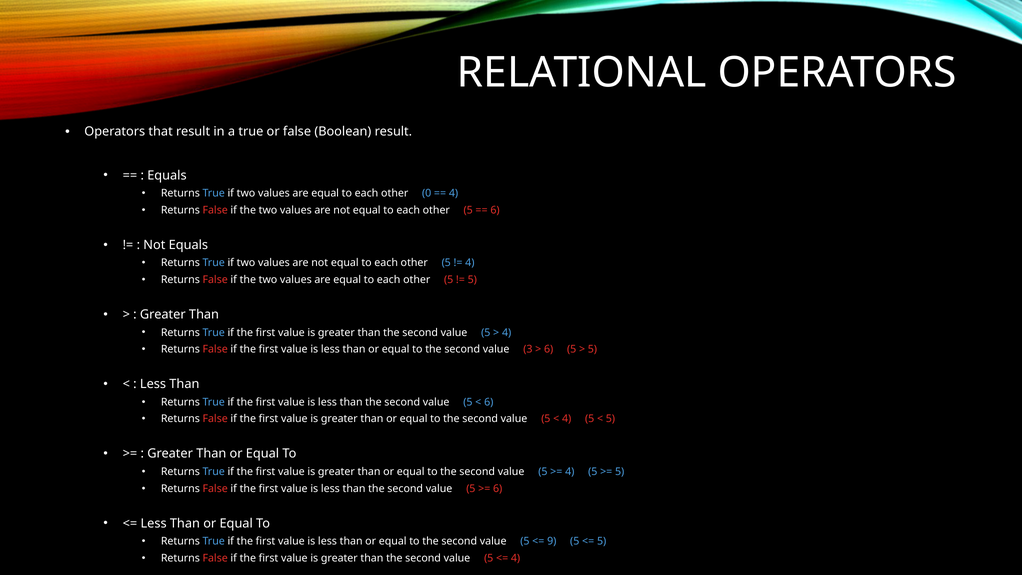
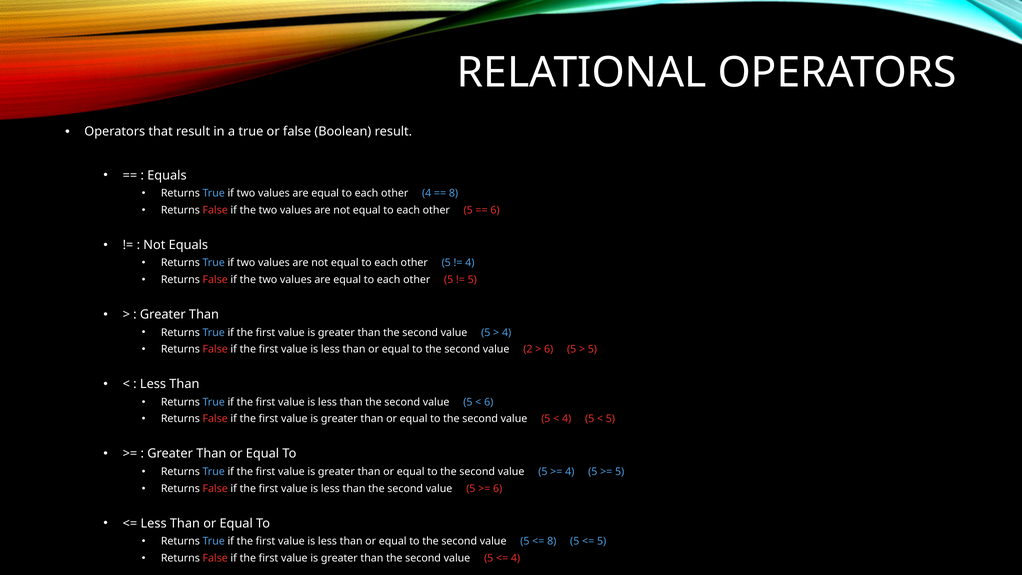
other 0: 0 -> 4 (427, 193)
4: 4 -> 8 (454, 193)
3: 3 -> 2 (528, 349)
9: 9 -> 8 (552, 541)
